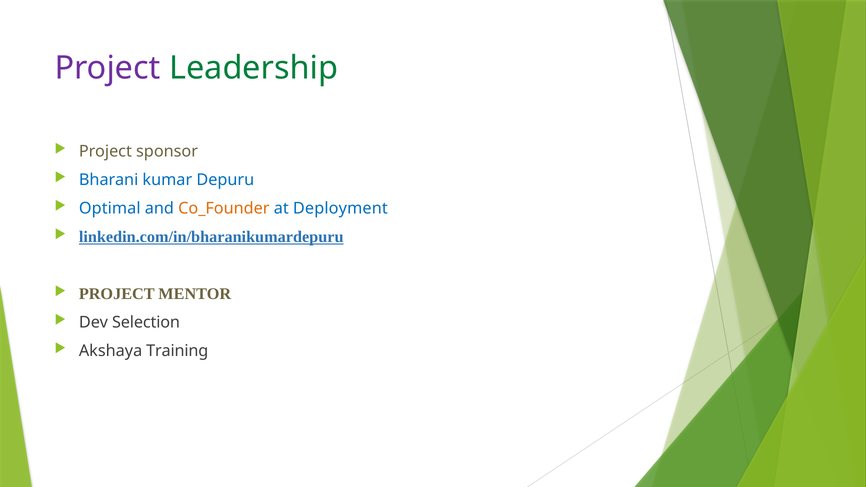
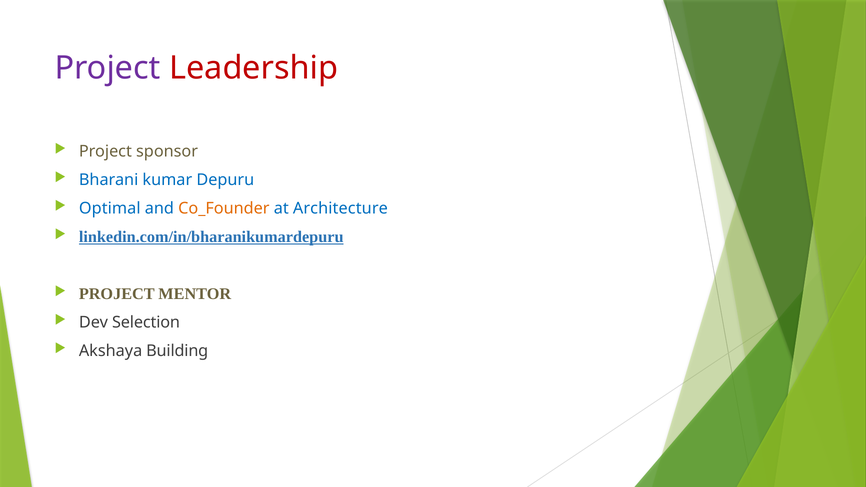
Leadership colour: green -> red (254, 68)
Deployment: Deployment -> Architecture (340, 208)
Training: Training -> Building (177, 351)
